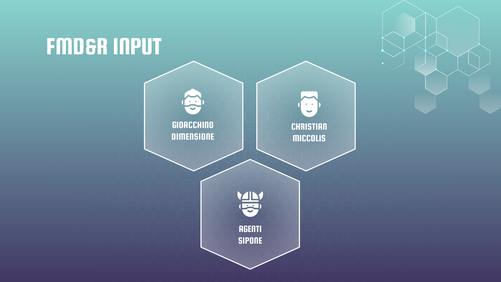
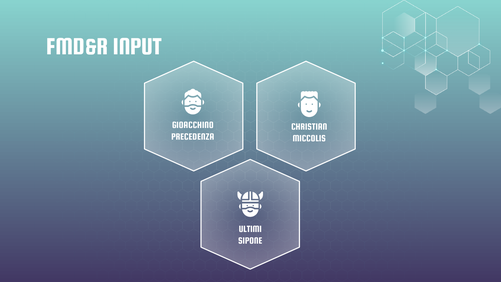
DIMENSIONE: DIMENSIONE -> PRECEDENZA (193, 136)
AGENTI: AGENTI -> ULTIMI (250, 229)
